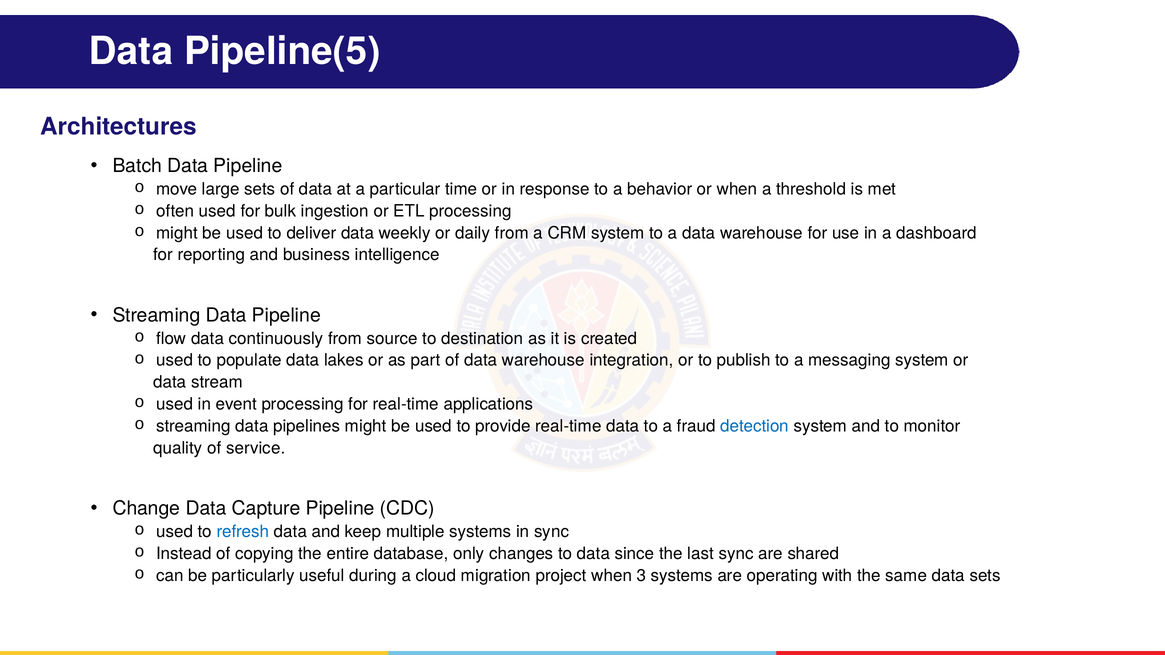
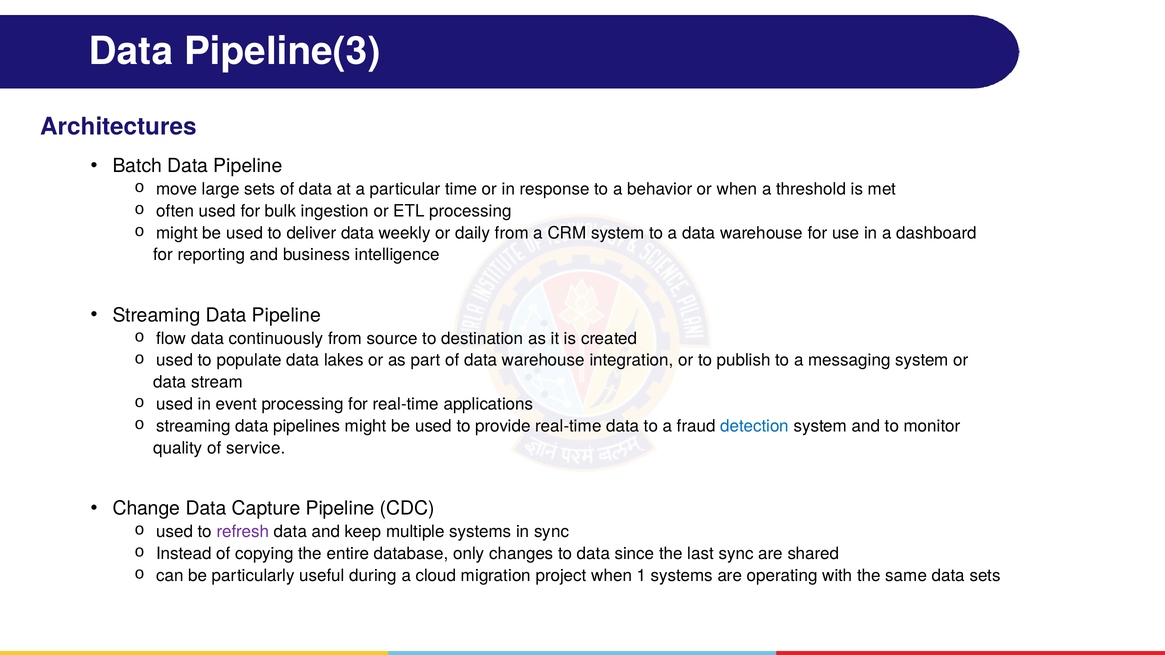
Pipeline(5: Pipeline(5 -> Pipeline(3 (282, 52)
refresh colour: blue -> purple (243, 532)
3: 3 -> 1 (641, 576)
